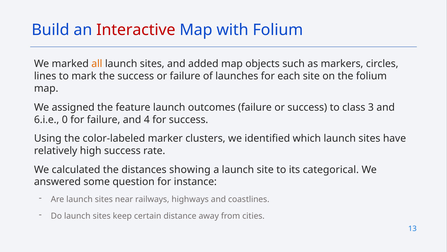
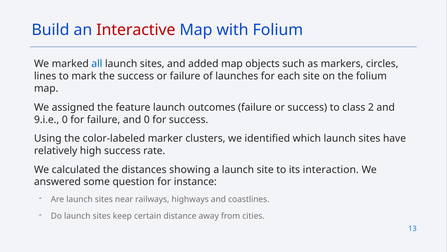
all colour: orange -> blue (97, 64)
3: 3 -> 2 (371, 107)
6.i.e: 6.i.e -> 9.i.e (47, 119)
and 4: 4 -> 0 (147, 119)
categorical: categorical -> interaction (331, 169)
